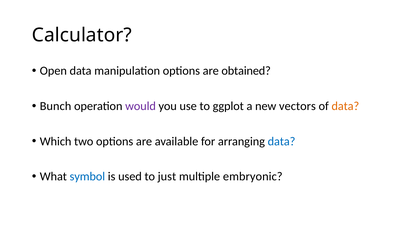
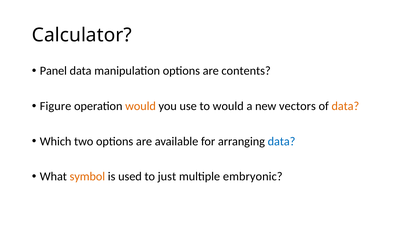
Open: Open -> Panel (53, 71)
obtained: obtained -> contents (246, 71)
Bunch: Bunch -> Figure (56, 106)
would colour: purple -> orange (141, 106)
to ggplot: ggplot -> would (228, 106)
symbol colour: blue -> orange (87, 176)
